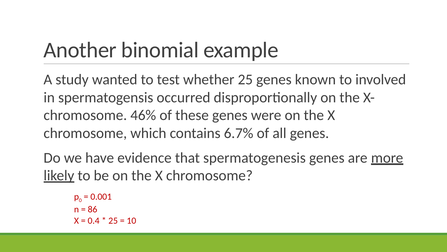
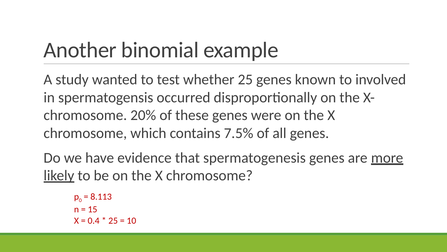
46%: 46% -> 20% (143, 115)
6.7%: 6.7% -> 7.5% (239, 133)
0.001: 0.001 -> 8.113 (101, 196)
86: 86 -> 15 (93, 209)
